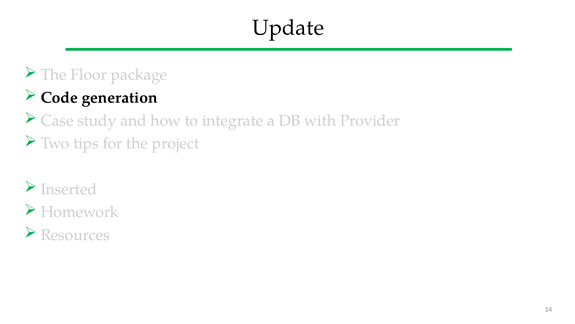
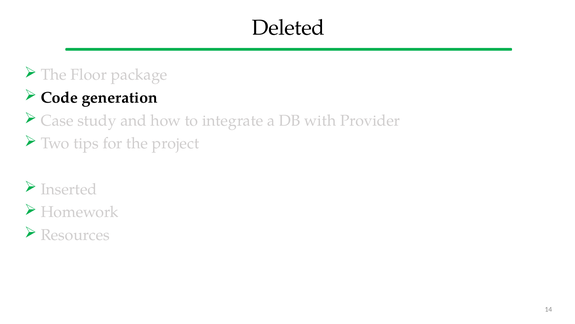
Update: Update -> Deleted (288, 28)
